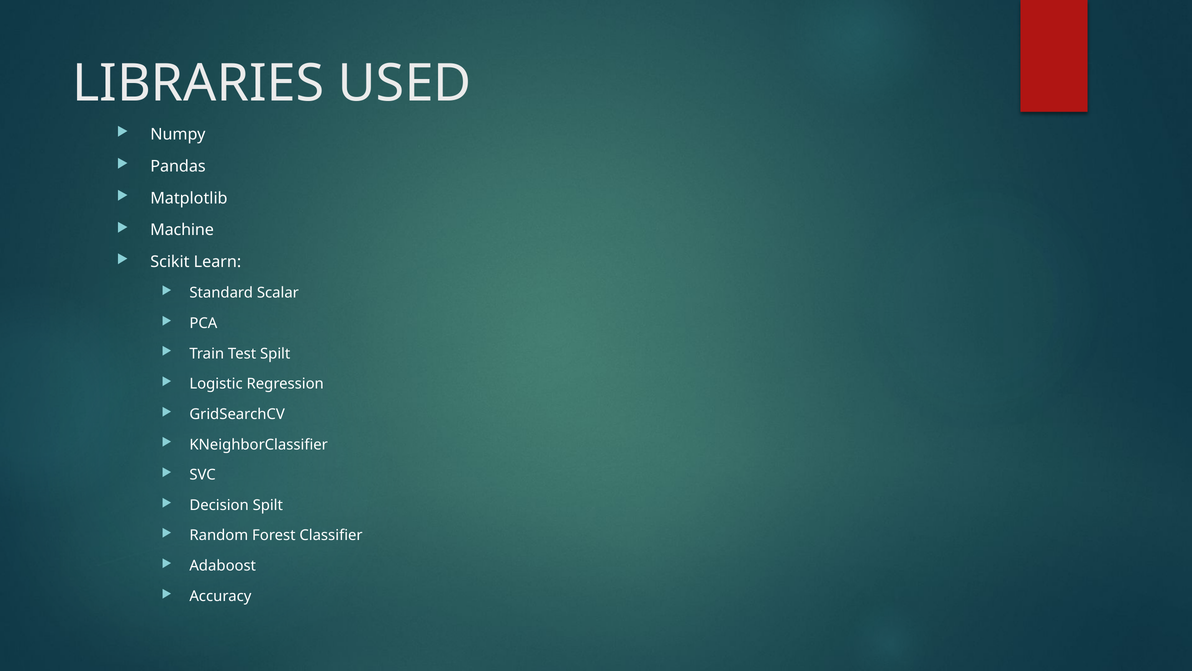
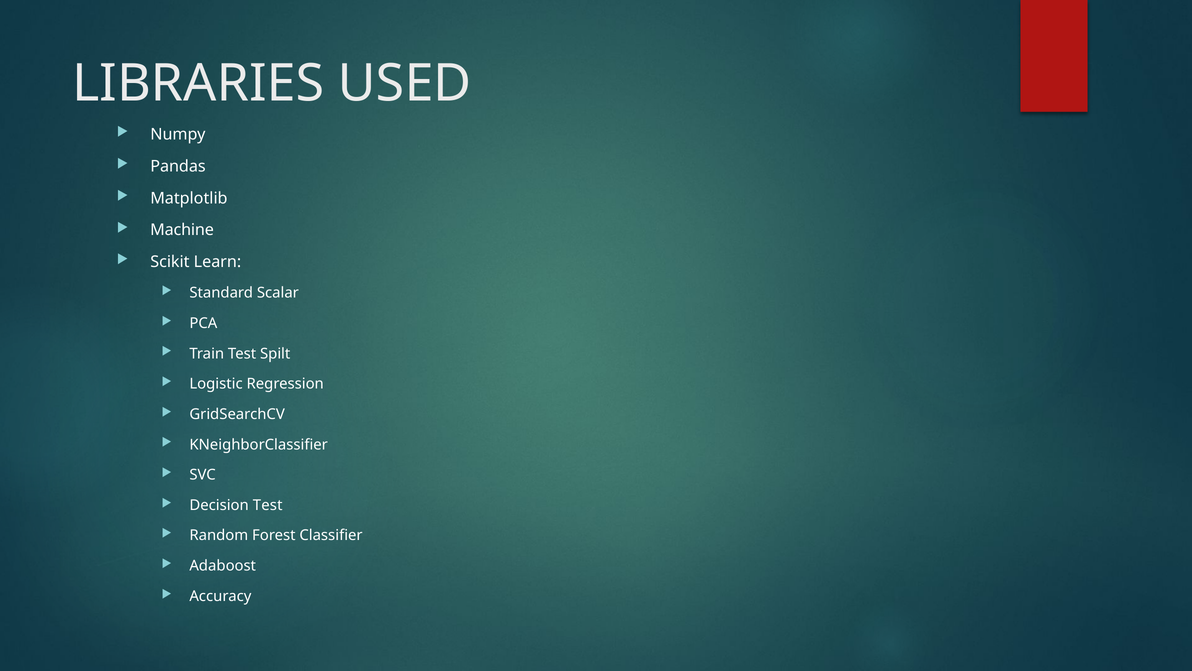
Decision Spilt: Spilt -> Test (268, 505)
